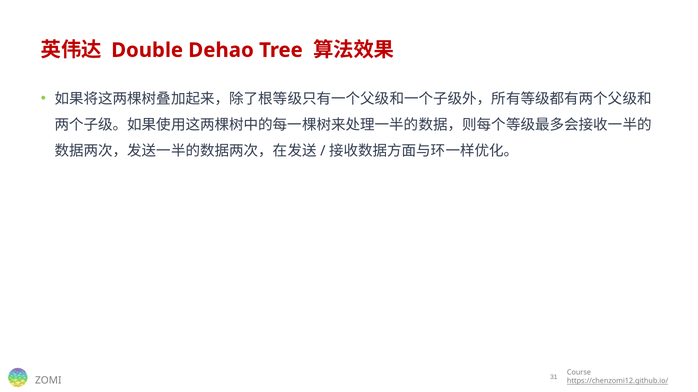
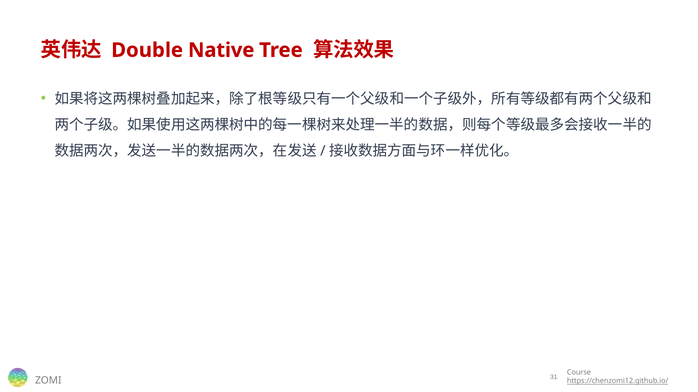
Dehao: Dehao -> Native (221, 50)
